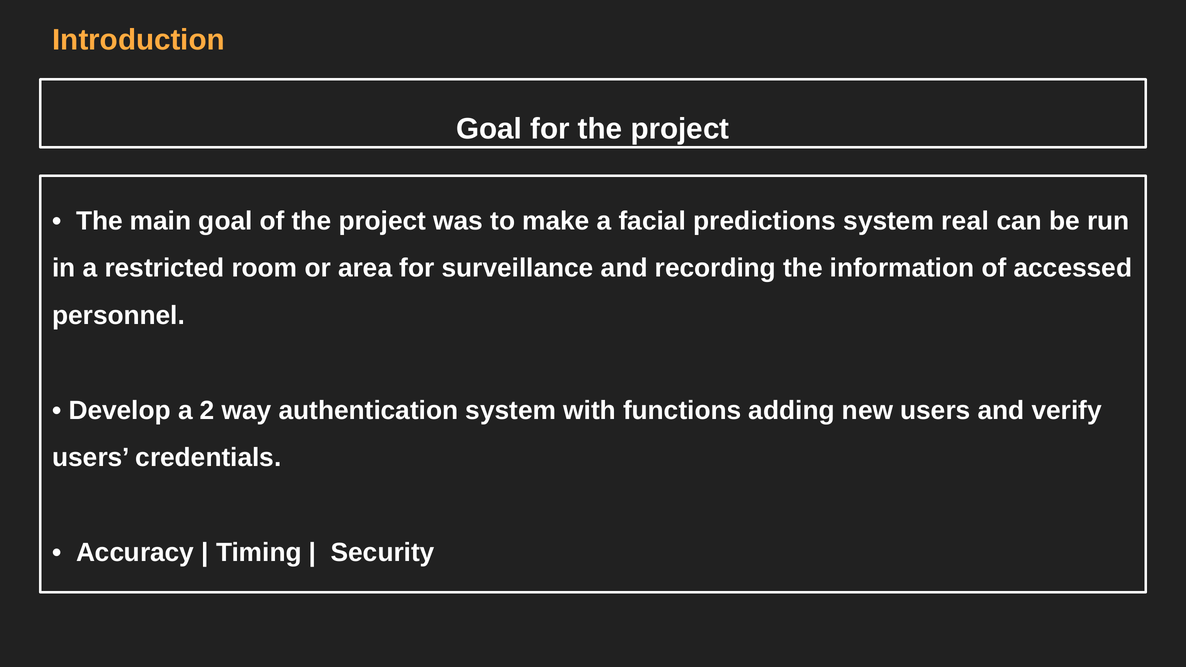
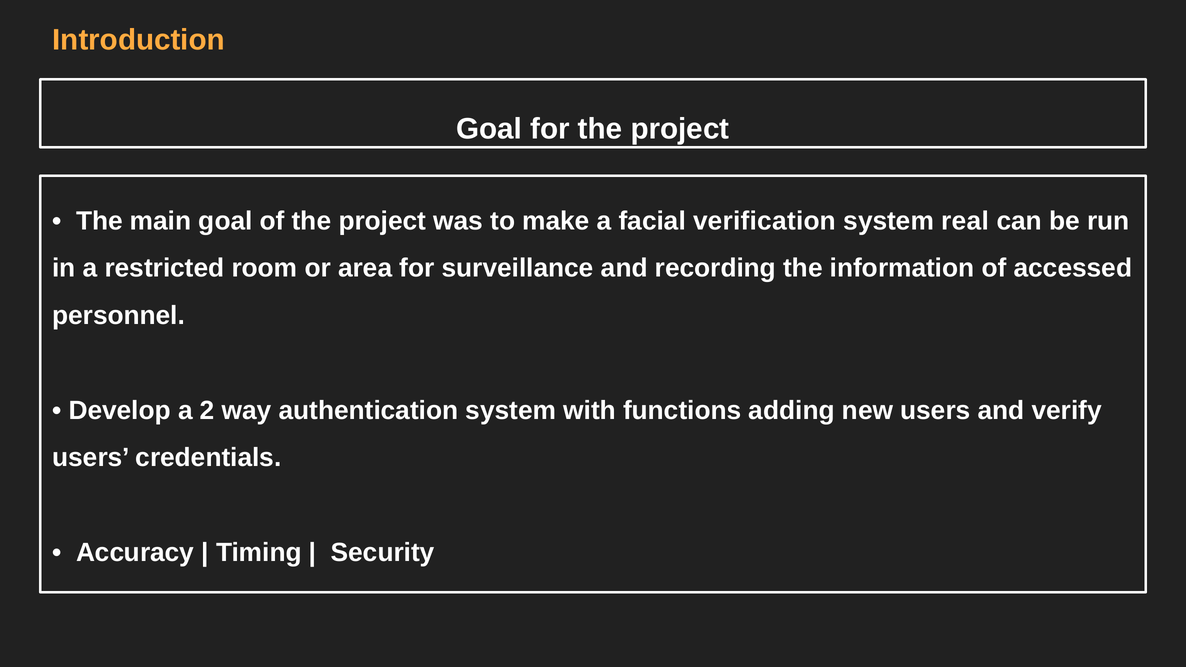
predictions: predictions -> verification (765, 221)
